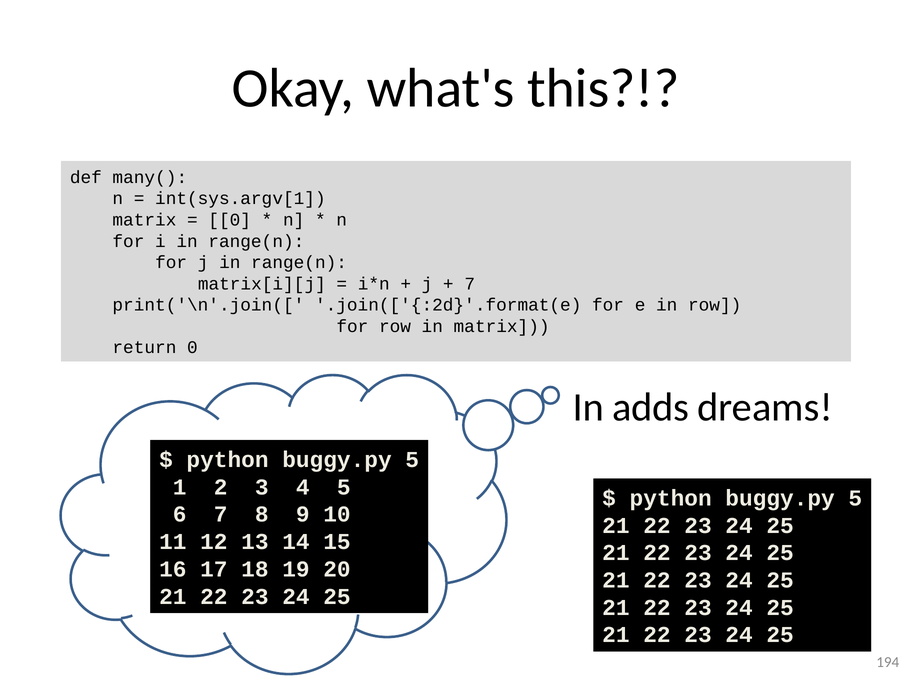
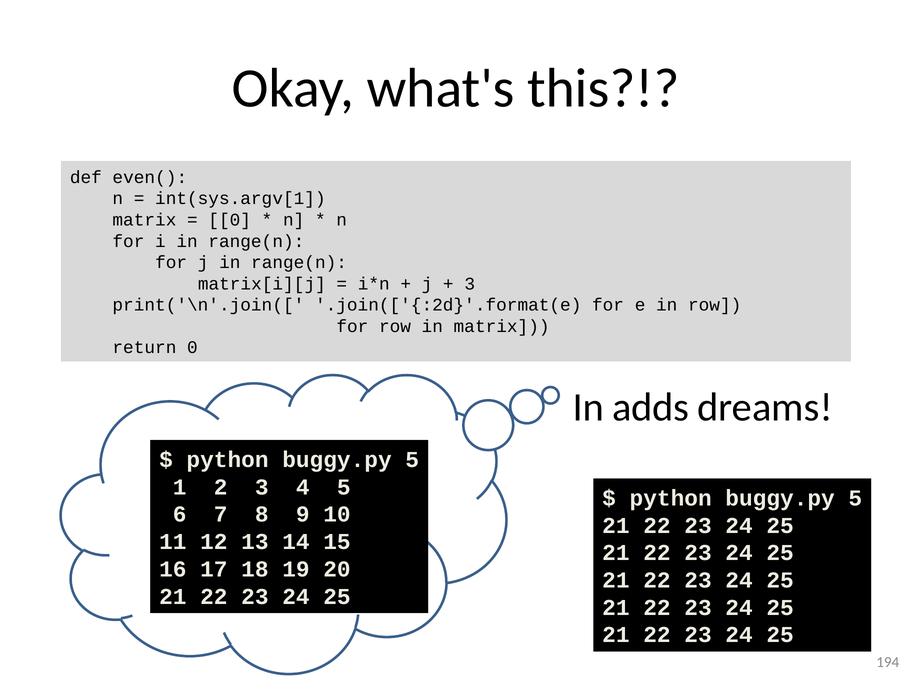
many(: many( -> even( (150, 177)
7: 7 -> 3 (470, 284)
